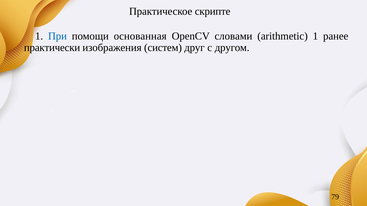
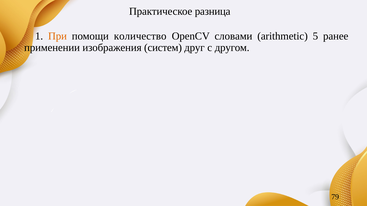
скрипте: скрипте -> разница (213, 11)
При colour: blue -> orange (57, 36)
основанная: основанная -> количество (140, 36)
arithmetic 1: 1 -> 5 (315, 36)
практически: практически -> применении (52, 48)
